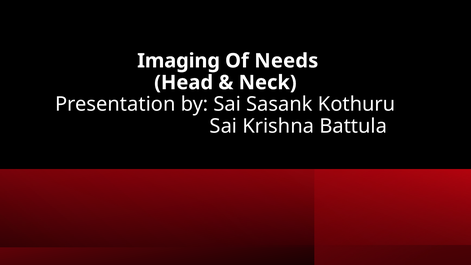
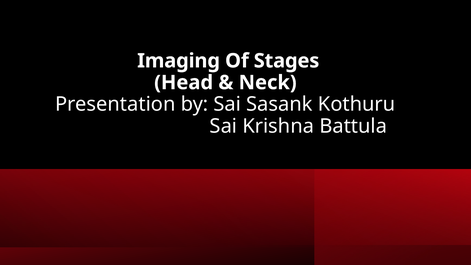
Needs: Needs -> Stages (287, 61)
